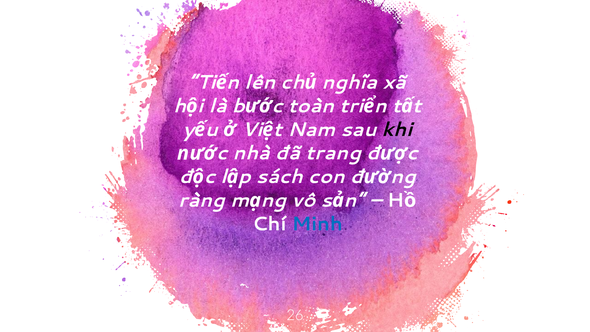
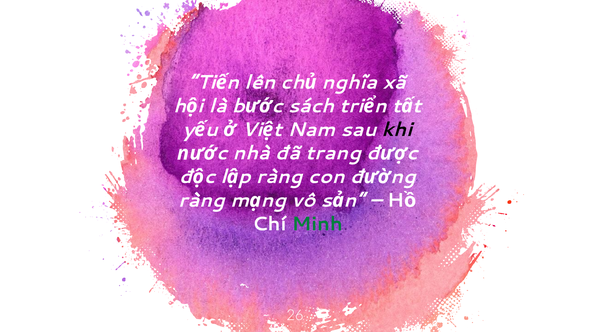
toàn: toàn -> sách (311, 106)
sách: sách -> ràng (280, 177)
Minh colour: blue -> green (317, 224)
